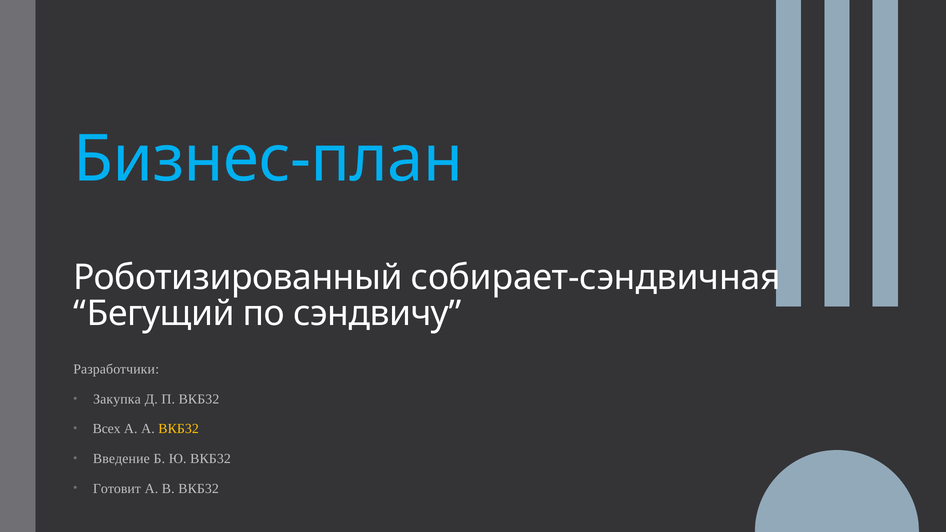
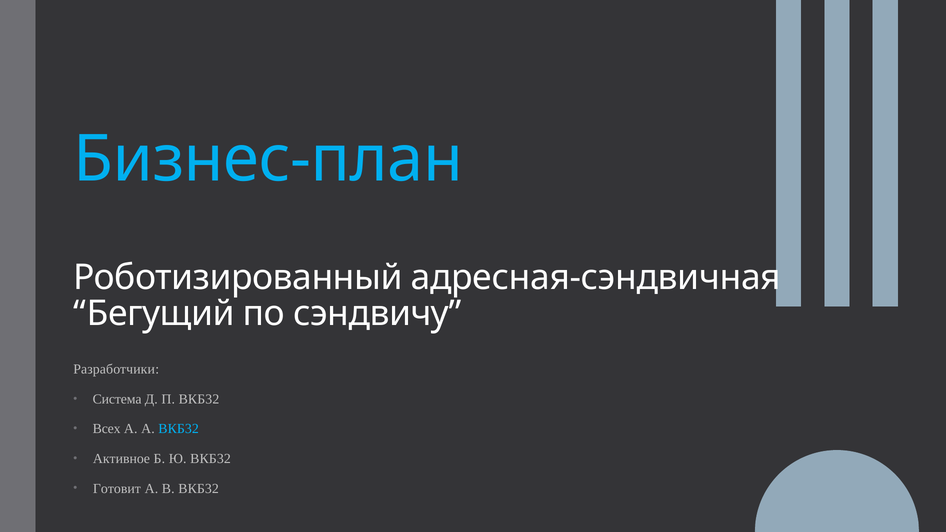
собирает-сэндвичная: собирает-сэндвичная -> адресная-сэндвичная (596, 278)
Закупка: Закупка -> Система (117, 399)
ВКБ32 colour: yellow -> light blue (179, 429)
Введение: Введение -> Активное (121, 459)
